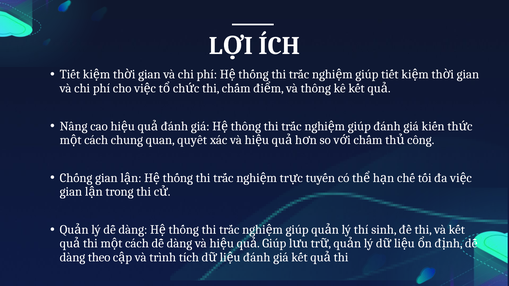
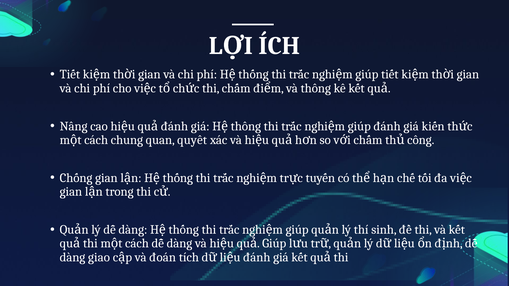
theo: theo -> giao (99, 257)
trình: trình -> đoán (163, 257)
